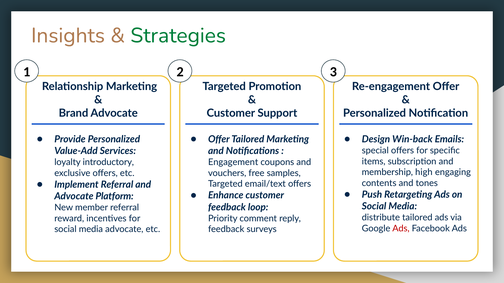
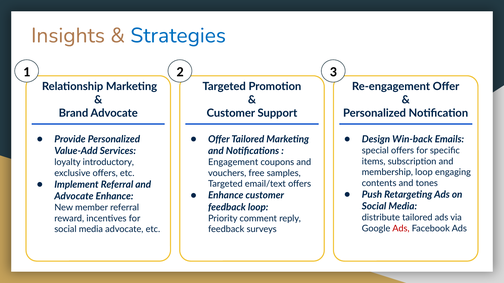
Strategies colour: green -> blue (178, 36)
membership high: high -> loop (424, 173)
Advocate Platform: Platform -> Enhance (115, 197)
